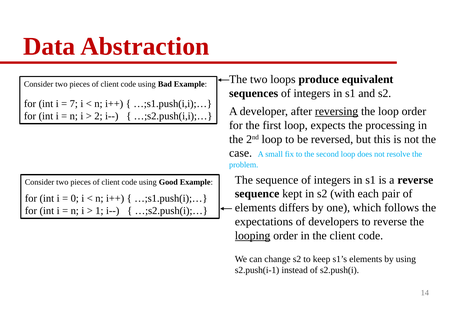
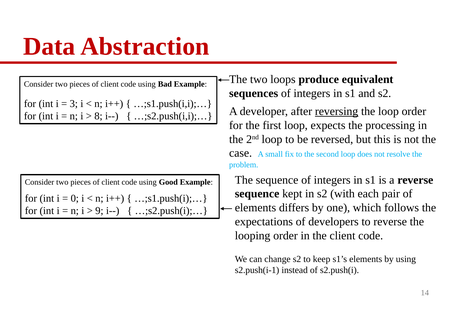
7: 7 -> 3 (74, 104)
2: 2 -> 8 (98, 116)
1: 1 -> 9 (99, 211)
looping underline: present -> none (253, 236)
